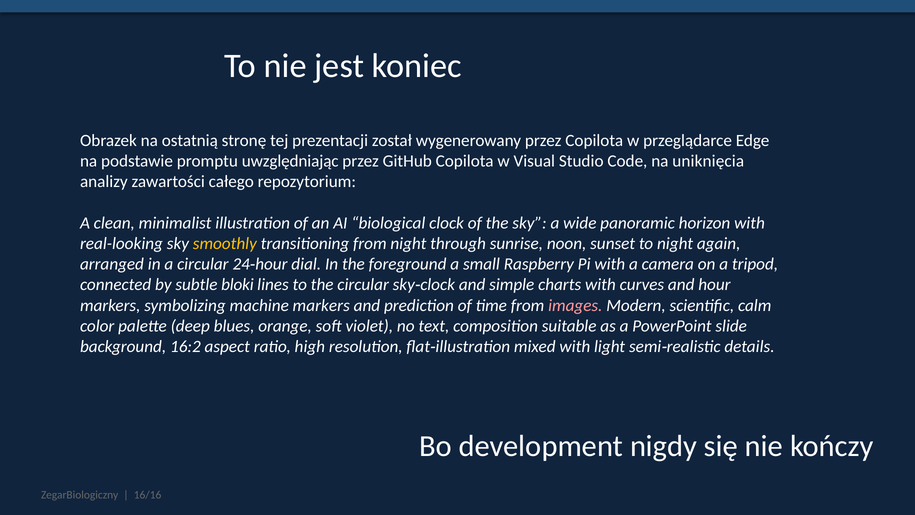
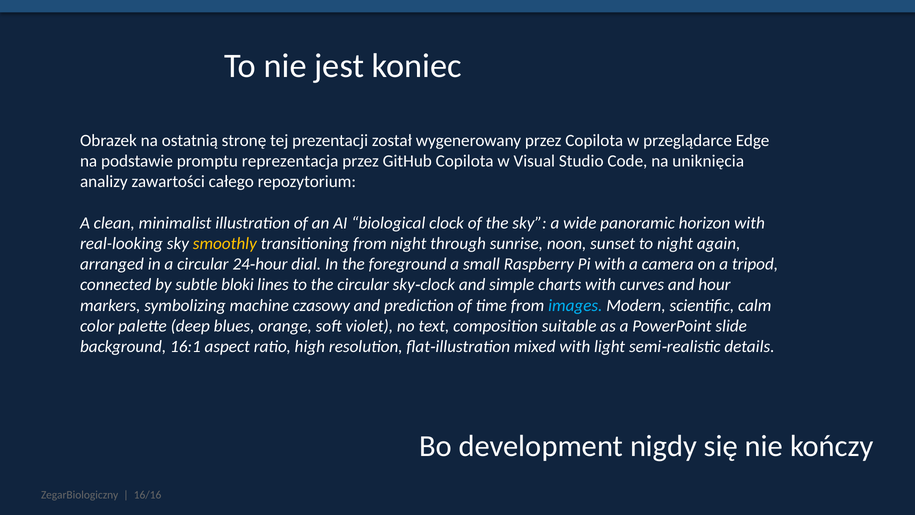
uwzględniając: uwzględniając -> reprezentacja (290, 161)
machine markers: markers -> czasowy (321, 305)
images colour: pink -> light blue (575, 305)
16:2: 16:2 -> 16:1 (185, 346)
